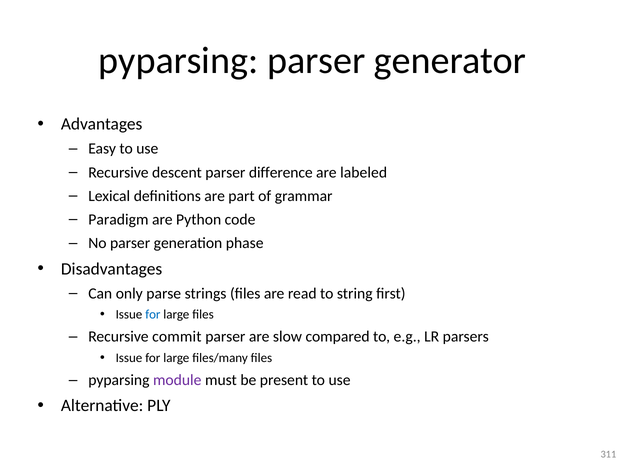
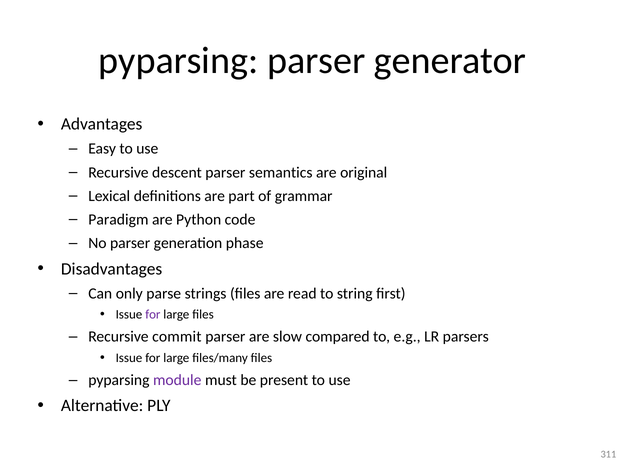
difference: difference -> semantics (281, 172)
labeled: labeled -> original (364, 172)
for colour: blue -> purple (153, 314)
